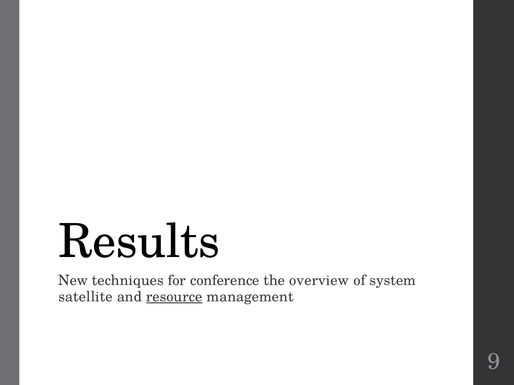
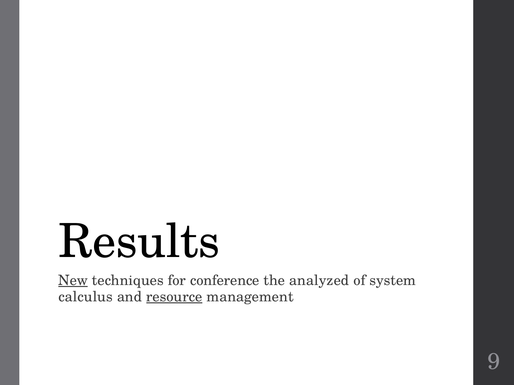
New underline: none -> present (73, 281)
overview: overview -> analyzed (319, 281)
satellite: satellite -> calculus (86, 297)
